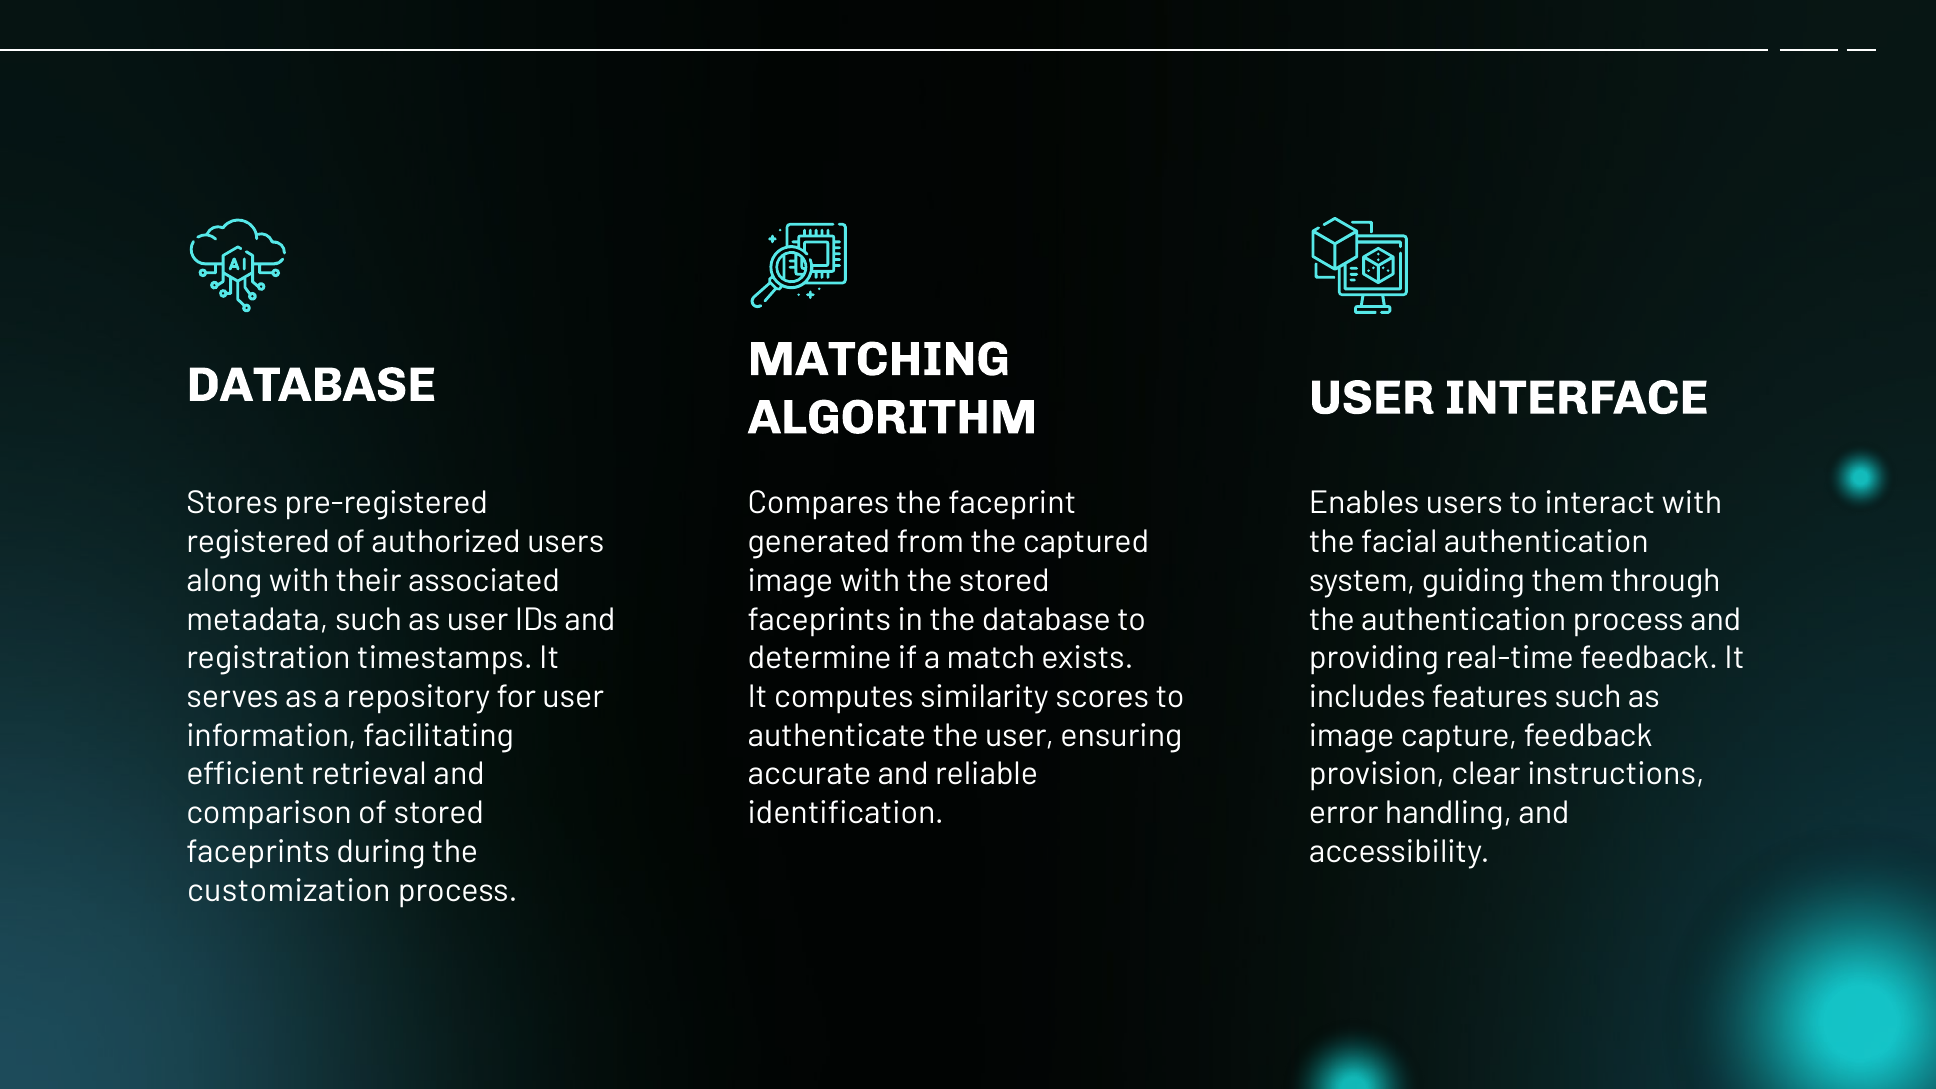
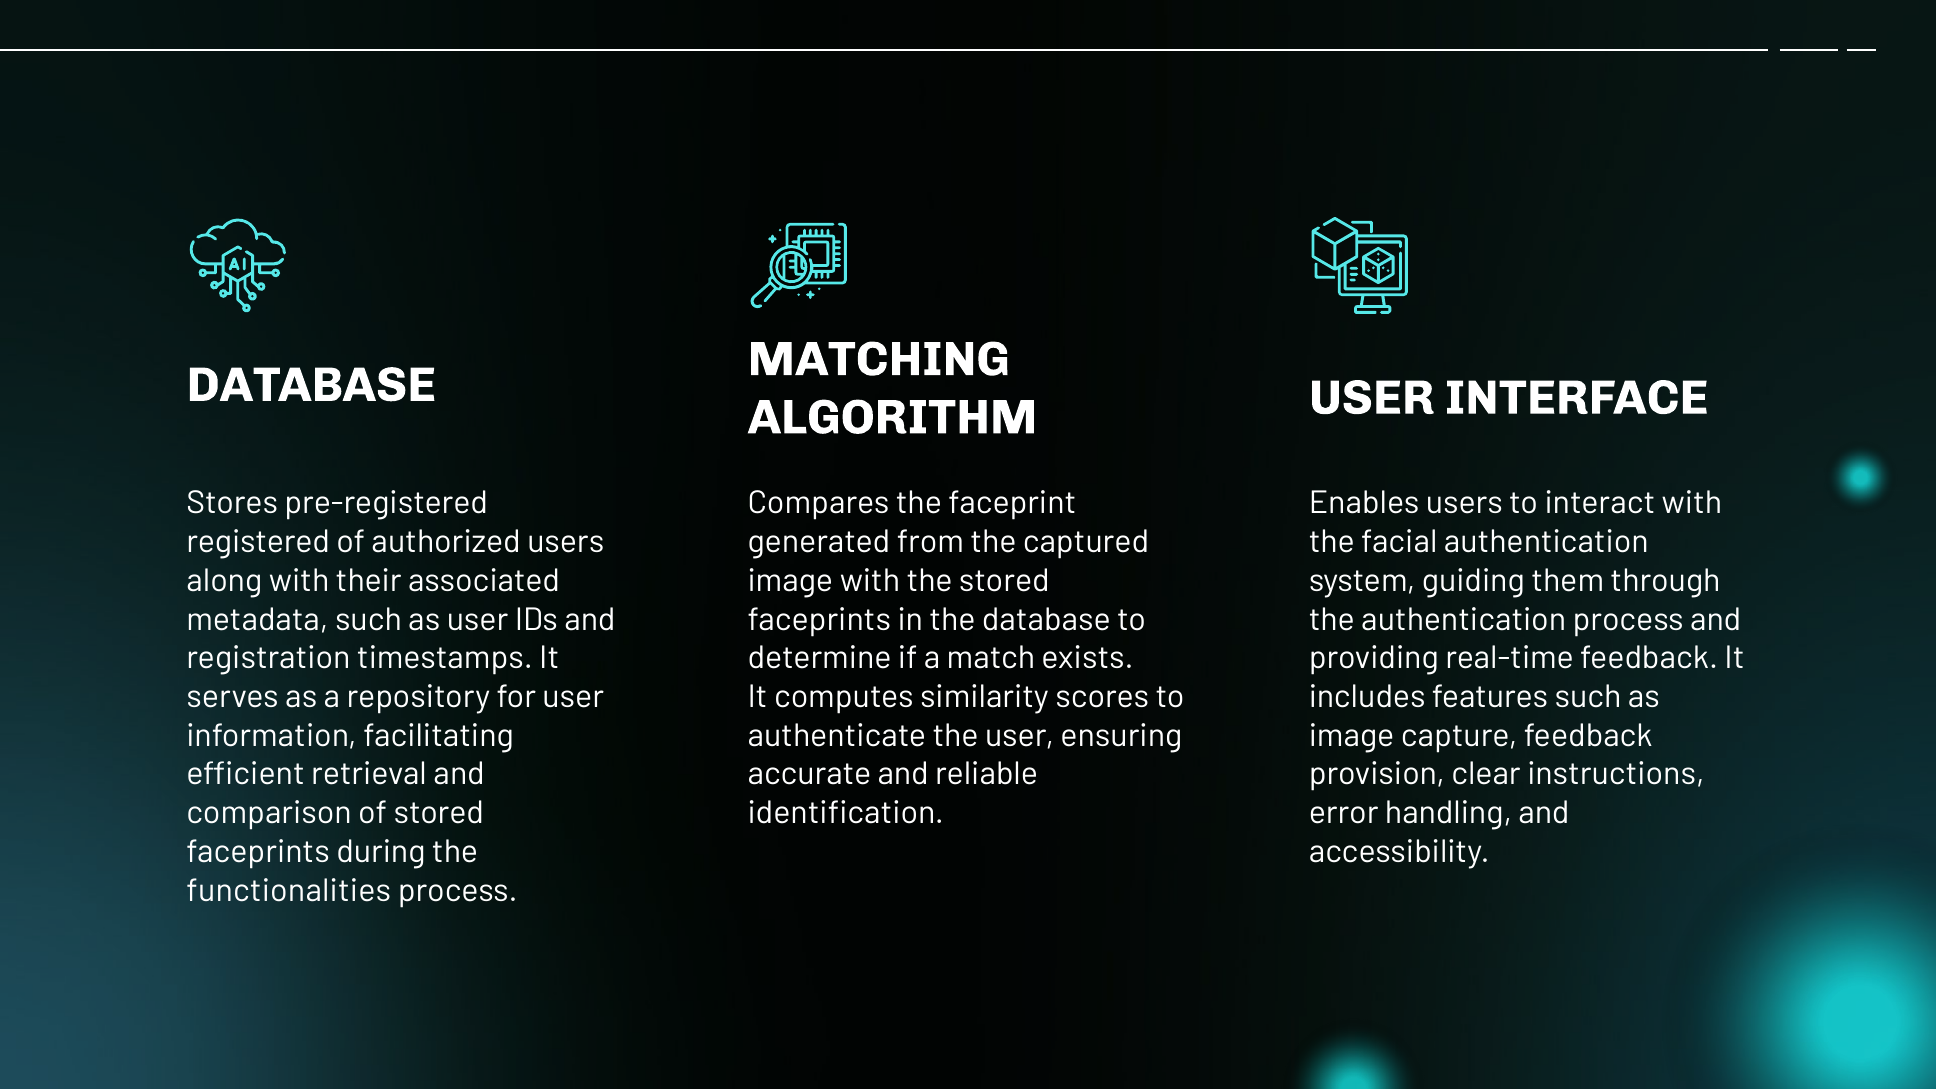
customization: customization -> functionalities (289, 891)
